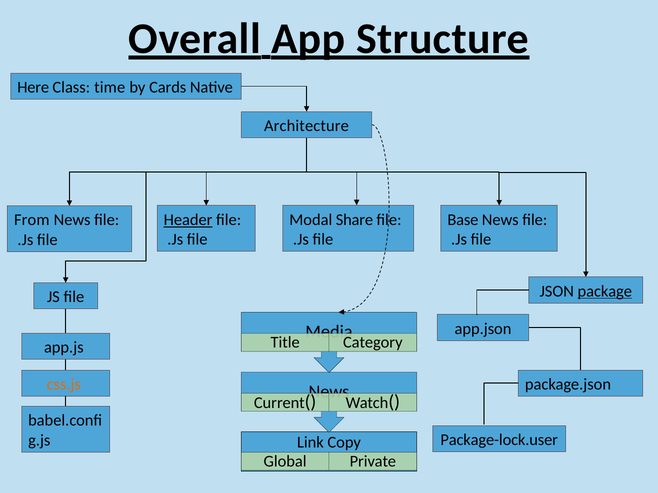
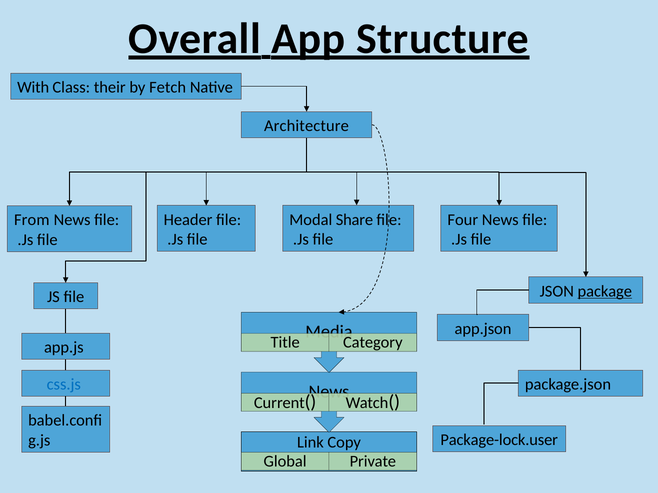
Here: Here -> With (33, 87)
time: time -> their (110, 87)
Cards: Cards -> Fetch (168, 87)
Header underline: present -> none (188, 220)
Base: Base -> Four (463, 220)
css.js colour: orange -> blue (64, 385)
